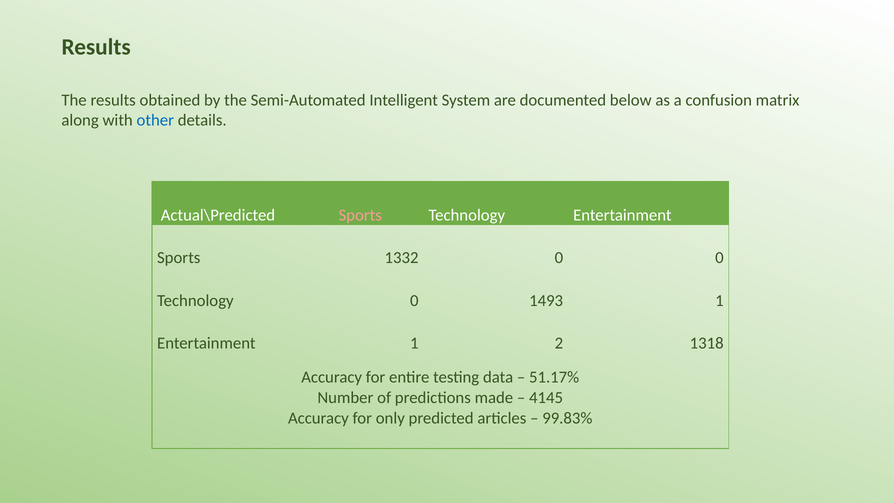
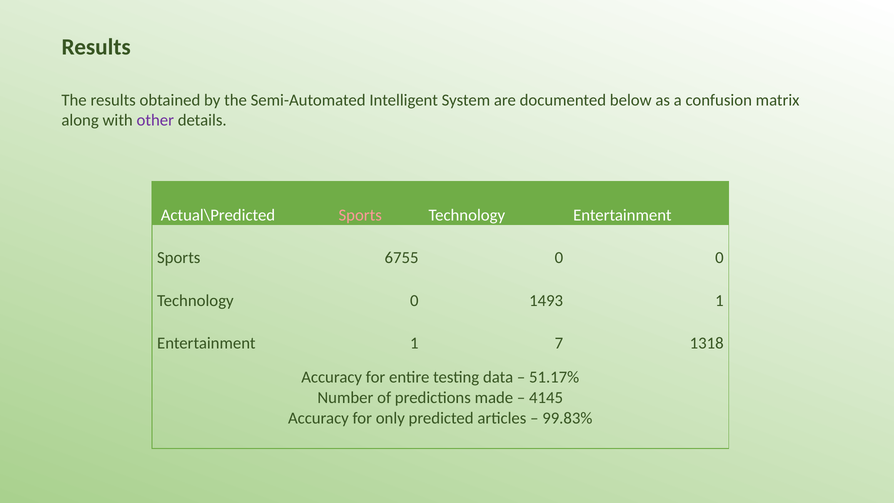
other colour: blue -> purple (155, 120)
1332: 1332 -> 6755 (402, 258)
2: 2 -> 7 (559, 343)
